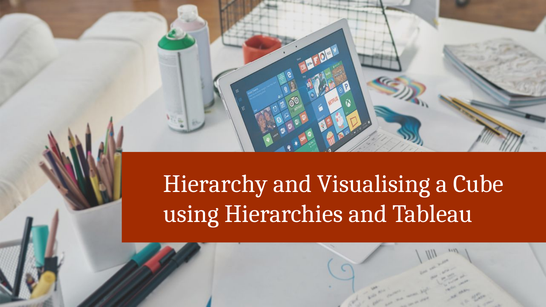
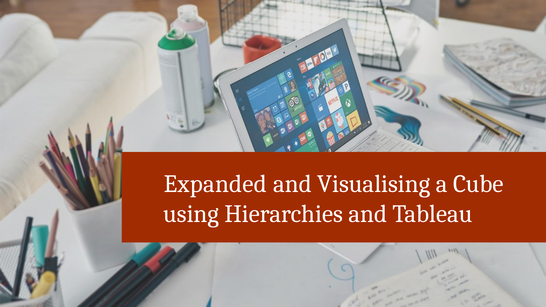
Hierarchy: Hierarchy -> Expanded (215, 184)
